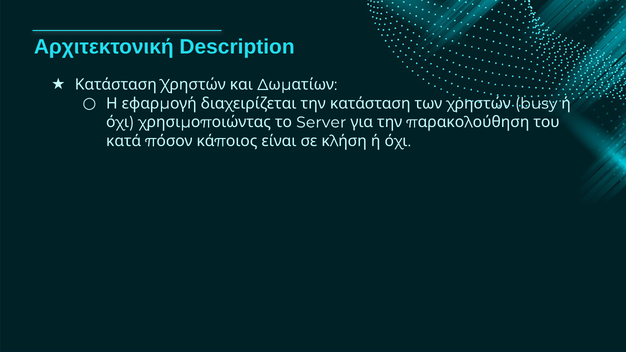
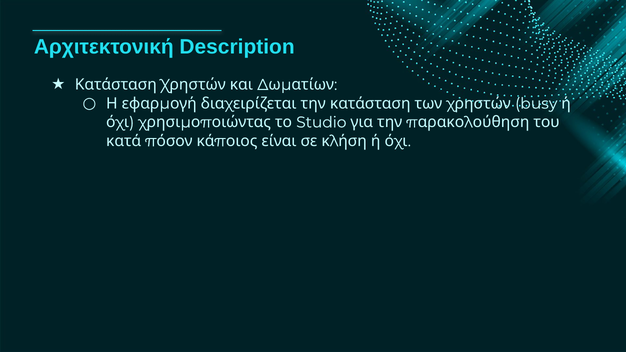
Server: Server -> Studio (321, 122)
